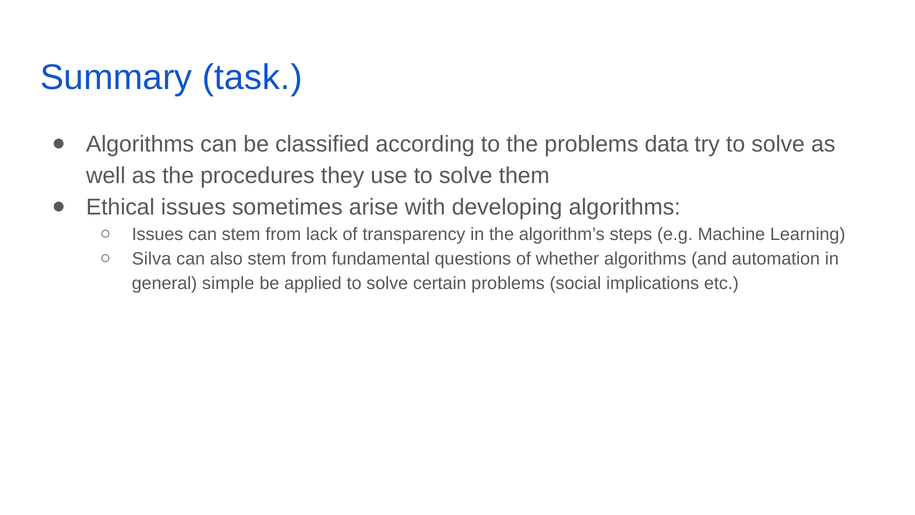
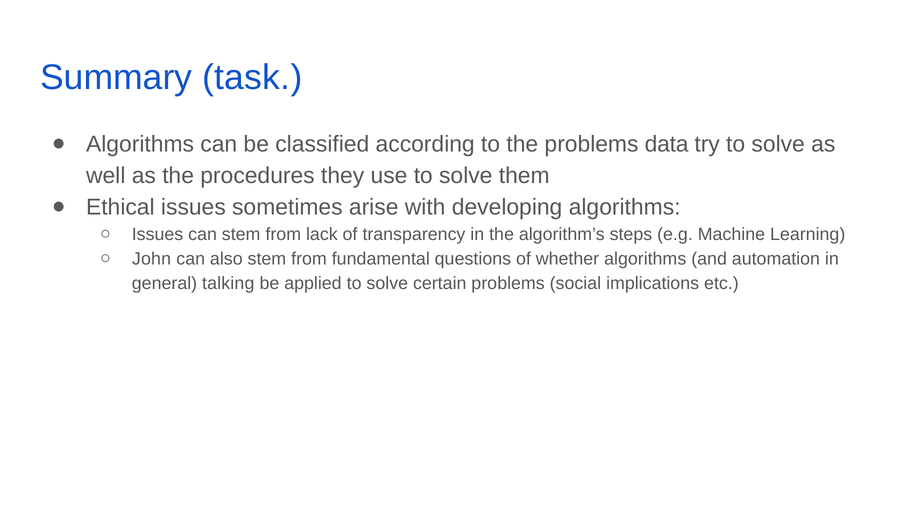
Silva: Silva -> John (152, 259)
simple: simple -> talking (228, 283)
